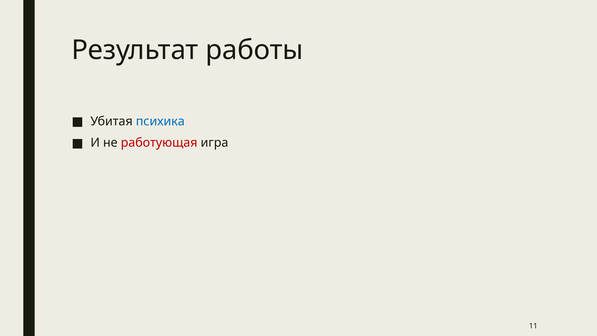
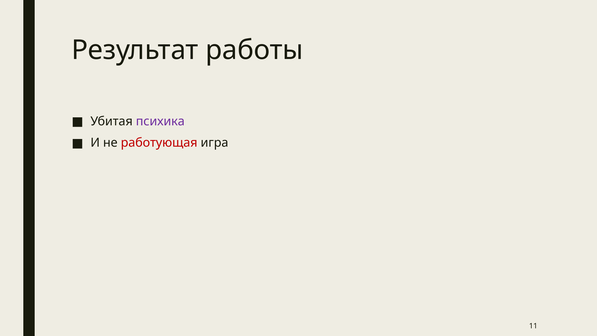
психика colour: blue -> purple (160, 121)
